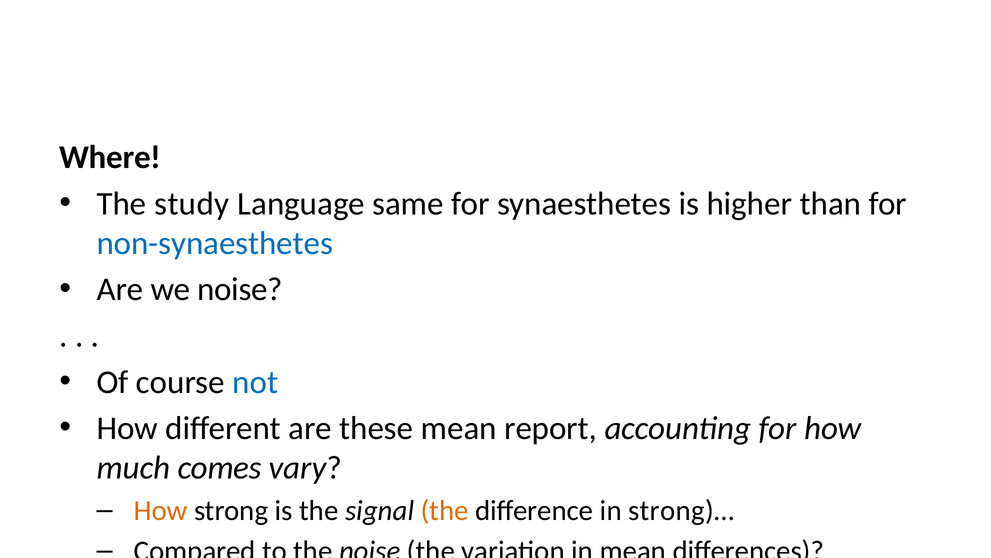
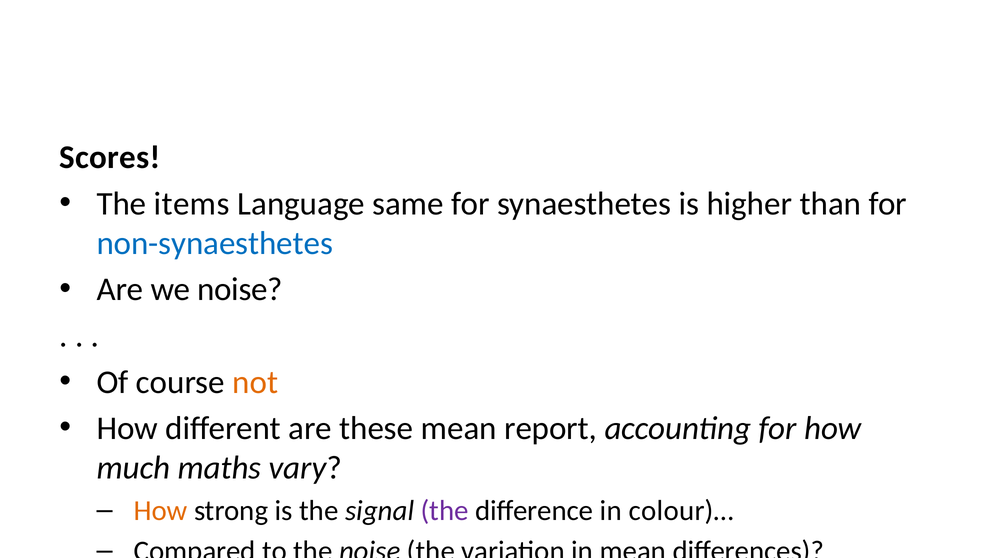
Where: Where -> Scores (110, 157)
study: study -> items (192, 203)
not colour: blue -> orange (255, 382)
comes: comes -> maths (220, 468)
the colour: orange -> purple (445, 510)
strong)…: strong)… -> colour)… (681, 510)
